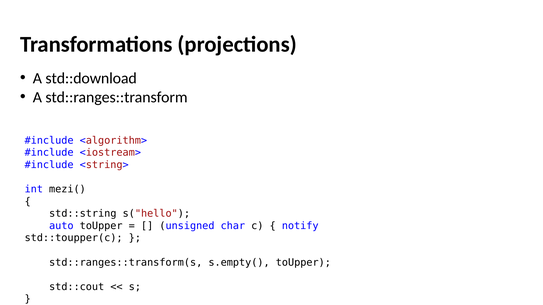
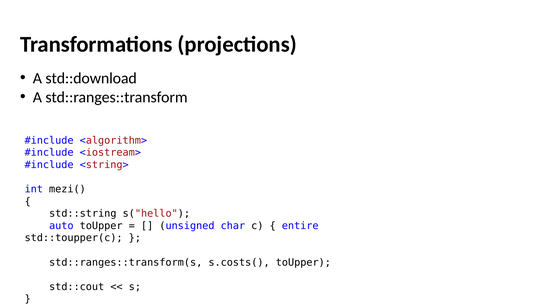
notify: notify -> entire (300, 226)
s.empty(: s.empty( -> s.costs( (239, 263)
